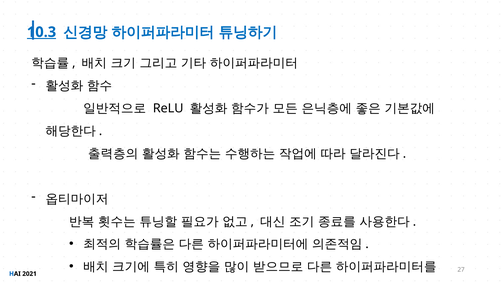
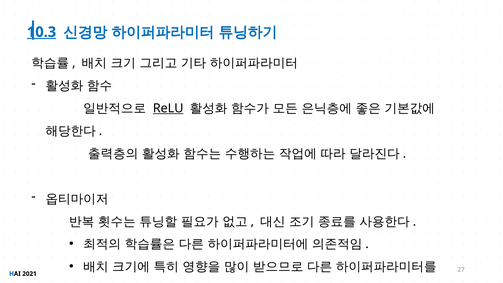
ReLU underline: none -> present (168, 108)
